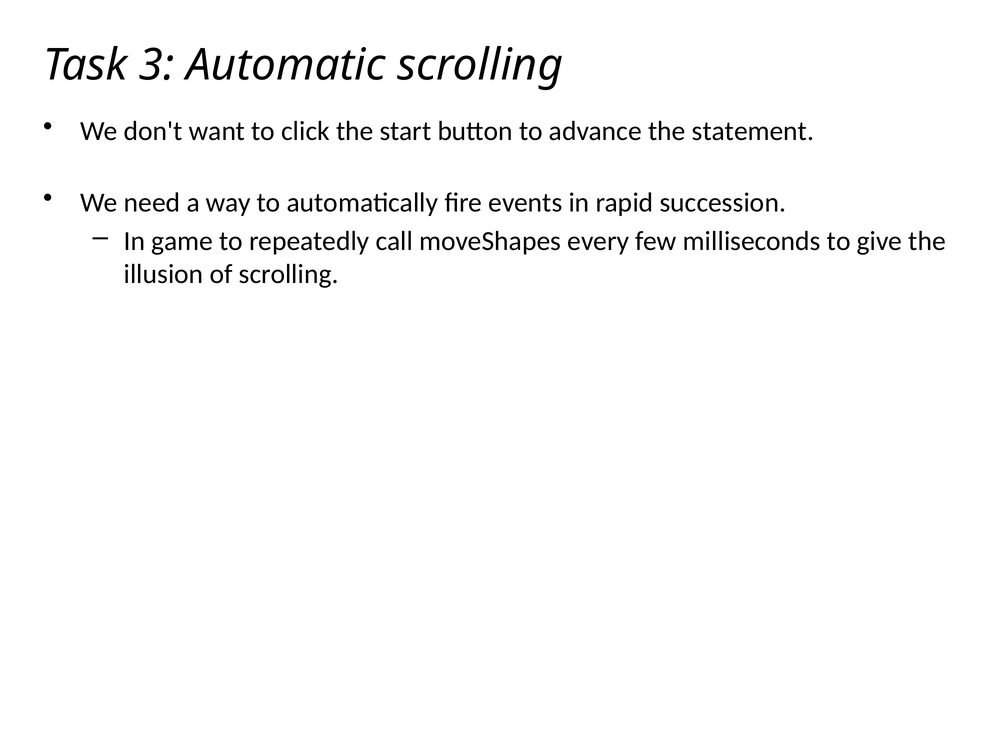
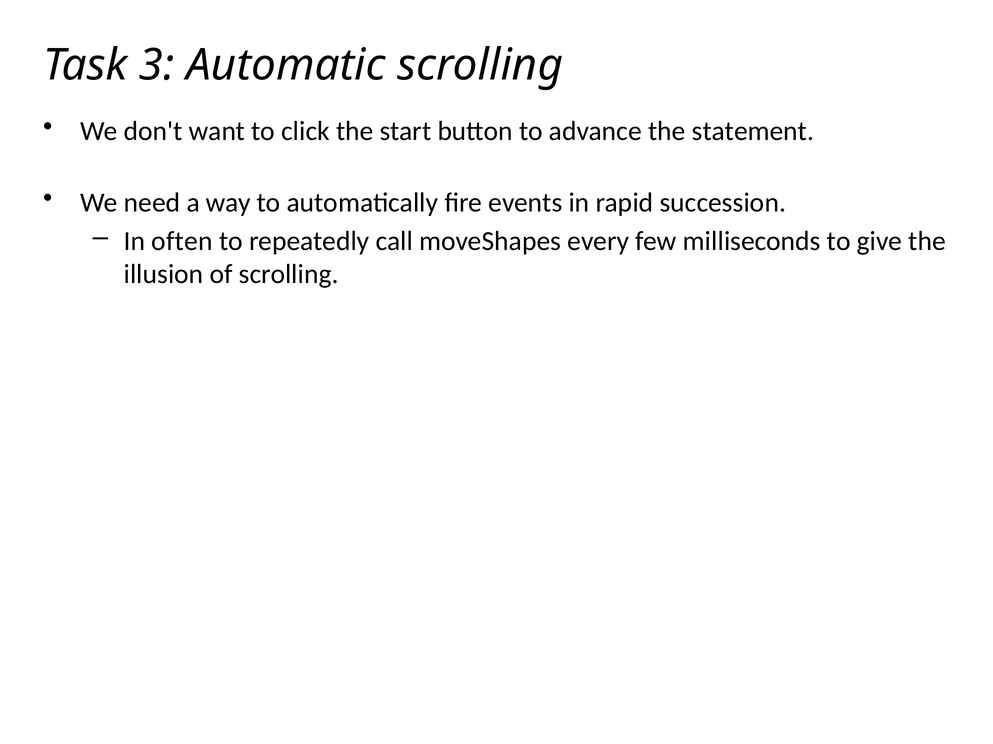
game: game -> often (182, 241)
